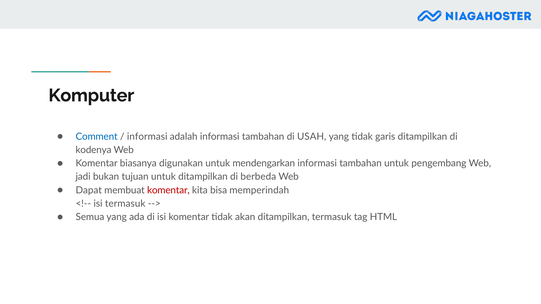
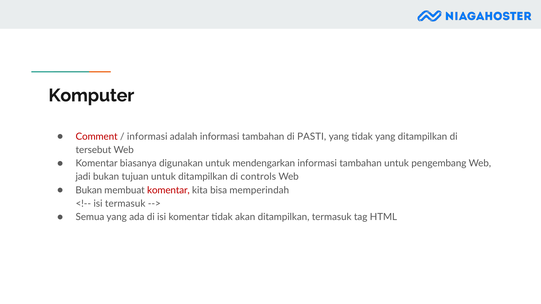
Comment colour: blue -> red (97, 137)
USAH: USAH -> PASTI (312, 137)
tidak garis: garis -> yang (385, 137)
kodenya: kodenya -> tersebut (93, 150)
berbeda: berbeda -> controls (258, 177)
Dapat: Dapat -> Bukan (89, 190)
